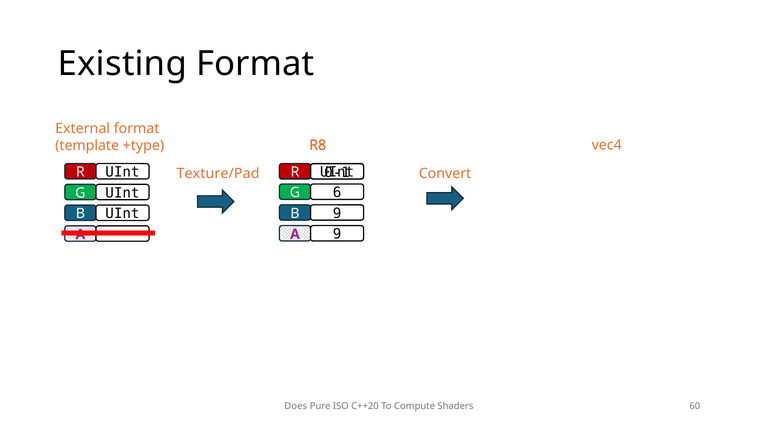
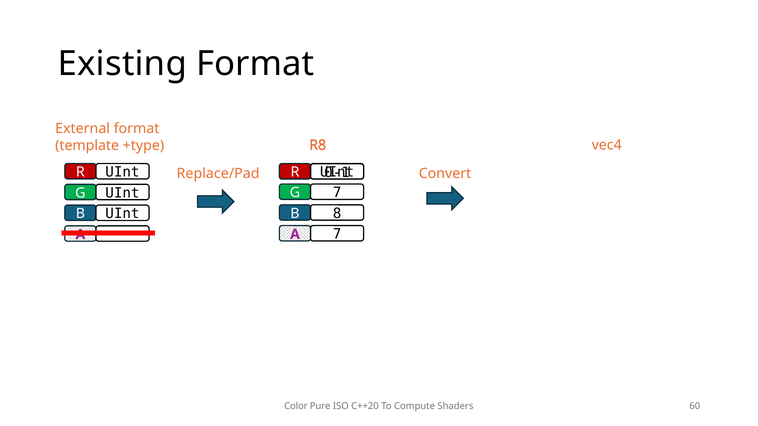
Texture/Pad: Texture/Pad -> Replace/Pad (218, 174)
G 6: 6 -> 7 (337, 193)
B 9: 9 -> 8 (337, 214)
A 9: 9 -> 7 (337, 234)
Does: Does -> Color (296, 406)
